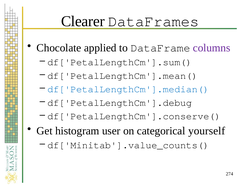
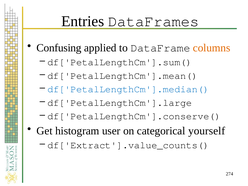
Clearer: Clearer -> Entries (83, 21)
Chocolate: Chocolate -> Confusing (59, 48)
columns colour: purple -> orange (212, 48)
df['PetalLengthCm'].debug: df['PetalLengthCm'].debug -> df['PetalLengthCm'].large (120, 103)
df['Minitab'].value_counts(: df['Minitab'].value_counts( -> df['Extract'].value_counts( (128, 145)
